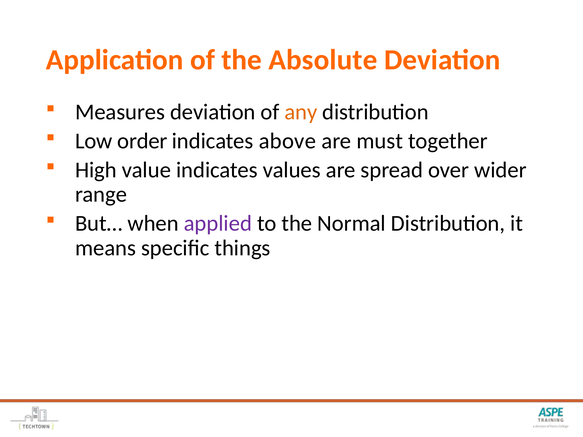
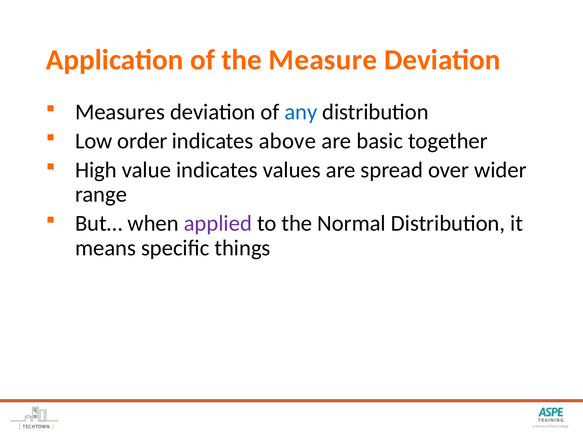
Absolute: Absolute -> Measure (323, 60)
any colour: orange -> blue (301, 112)
must: must -> basic (380, 141)
